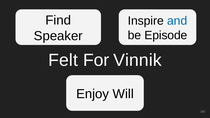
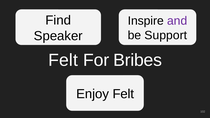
and colour: blue -> purple (177, 21)
Episode: Episode -> Support (166, 35)
Vinnik: Vinnik -> Bribes (138, 60)
Enjoy Will: Will -> Felt (123, 94)
